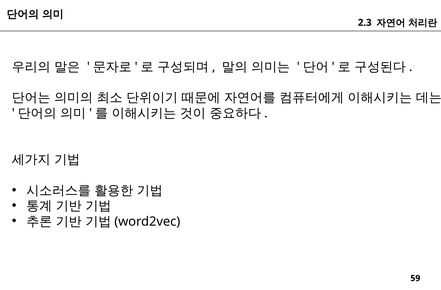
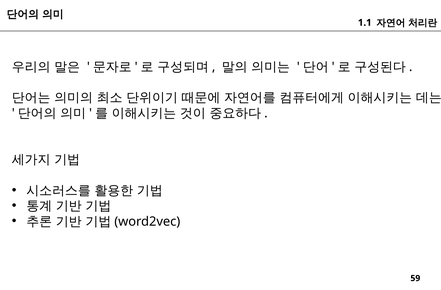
2.3: 2.3 -> 1.1 (365, 23)
